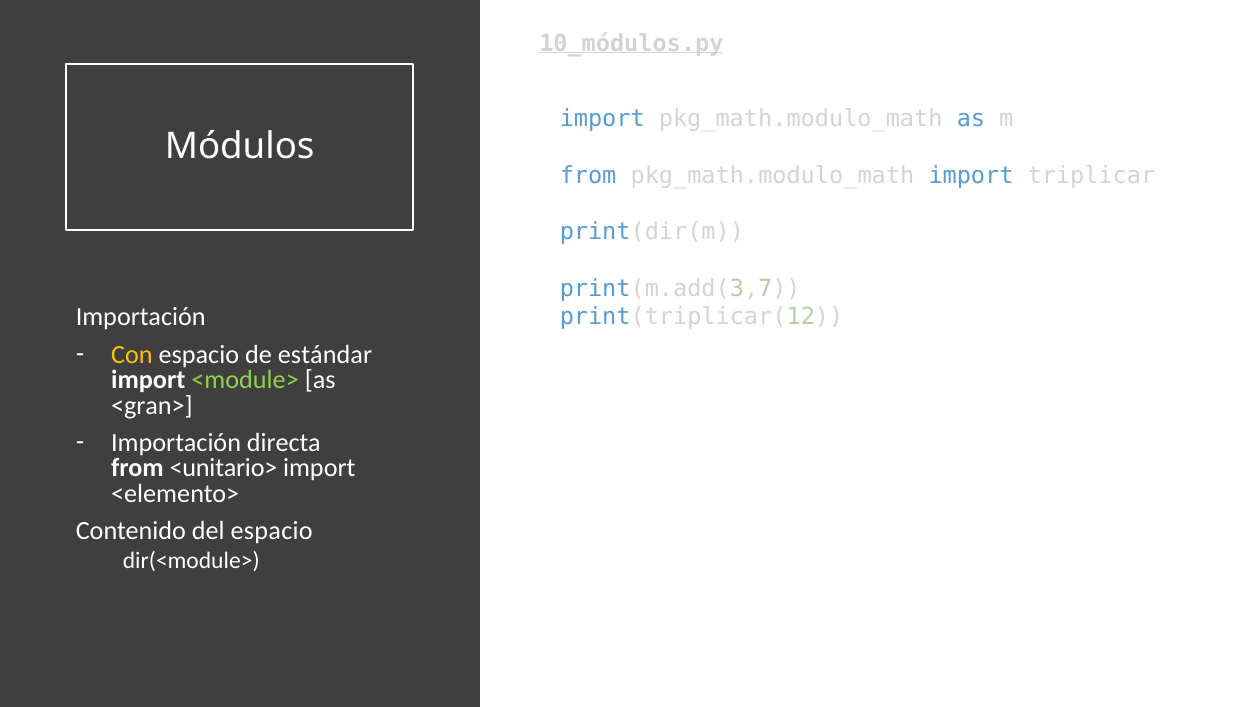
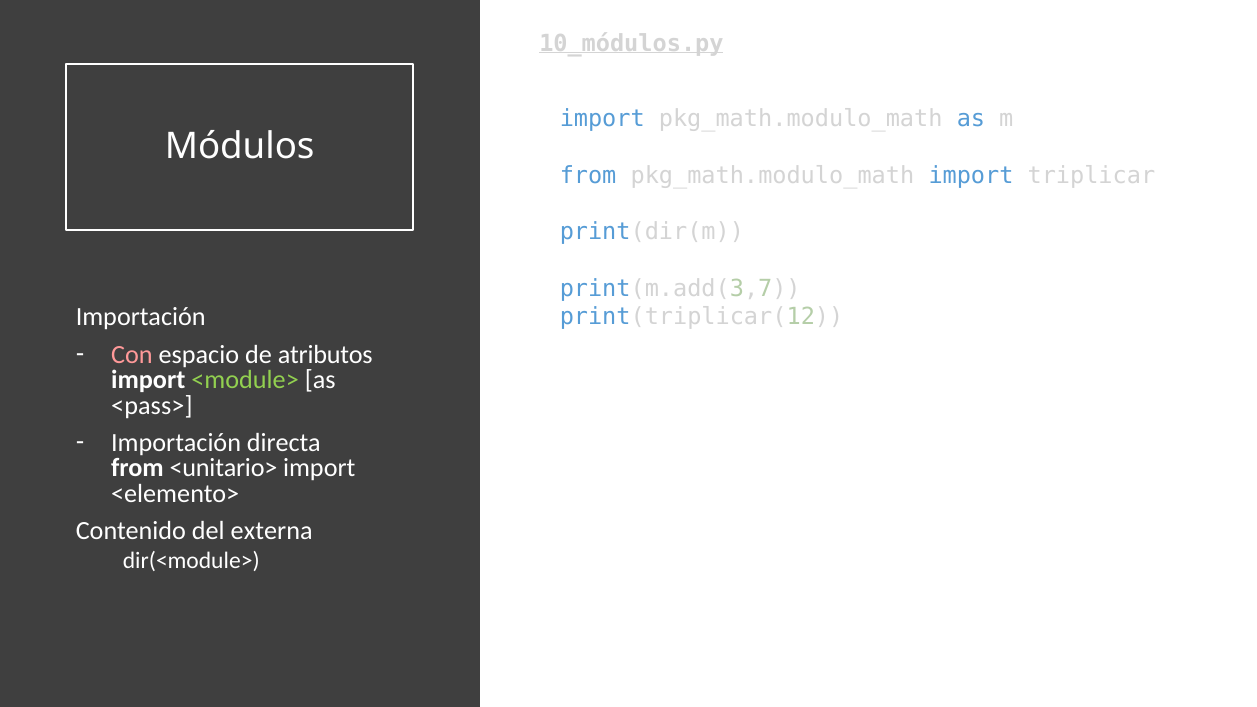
Con colour: yellow -> pink (132, 355)
estándar: estándar -> atributos (325, 355)
<gran>: <gran> -> <pass> (152, 405)
del espacio: espacio -> externa (272, 531)
